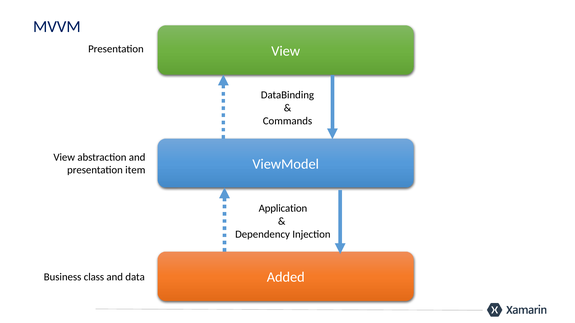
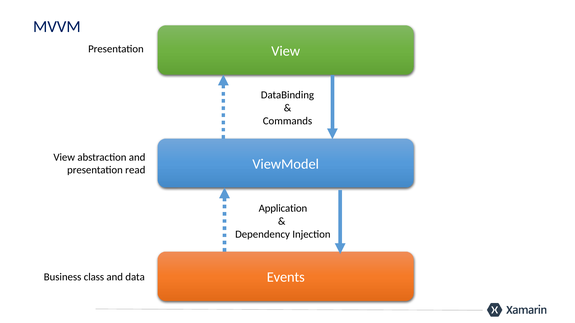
item: item -> read (135, 170)
Added: Added -> Events (286, 278)
